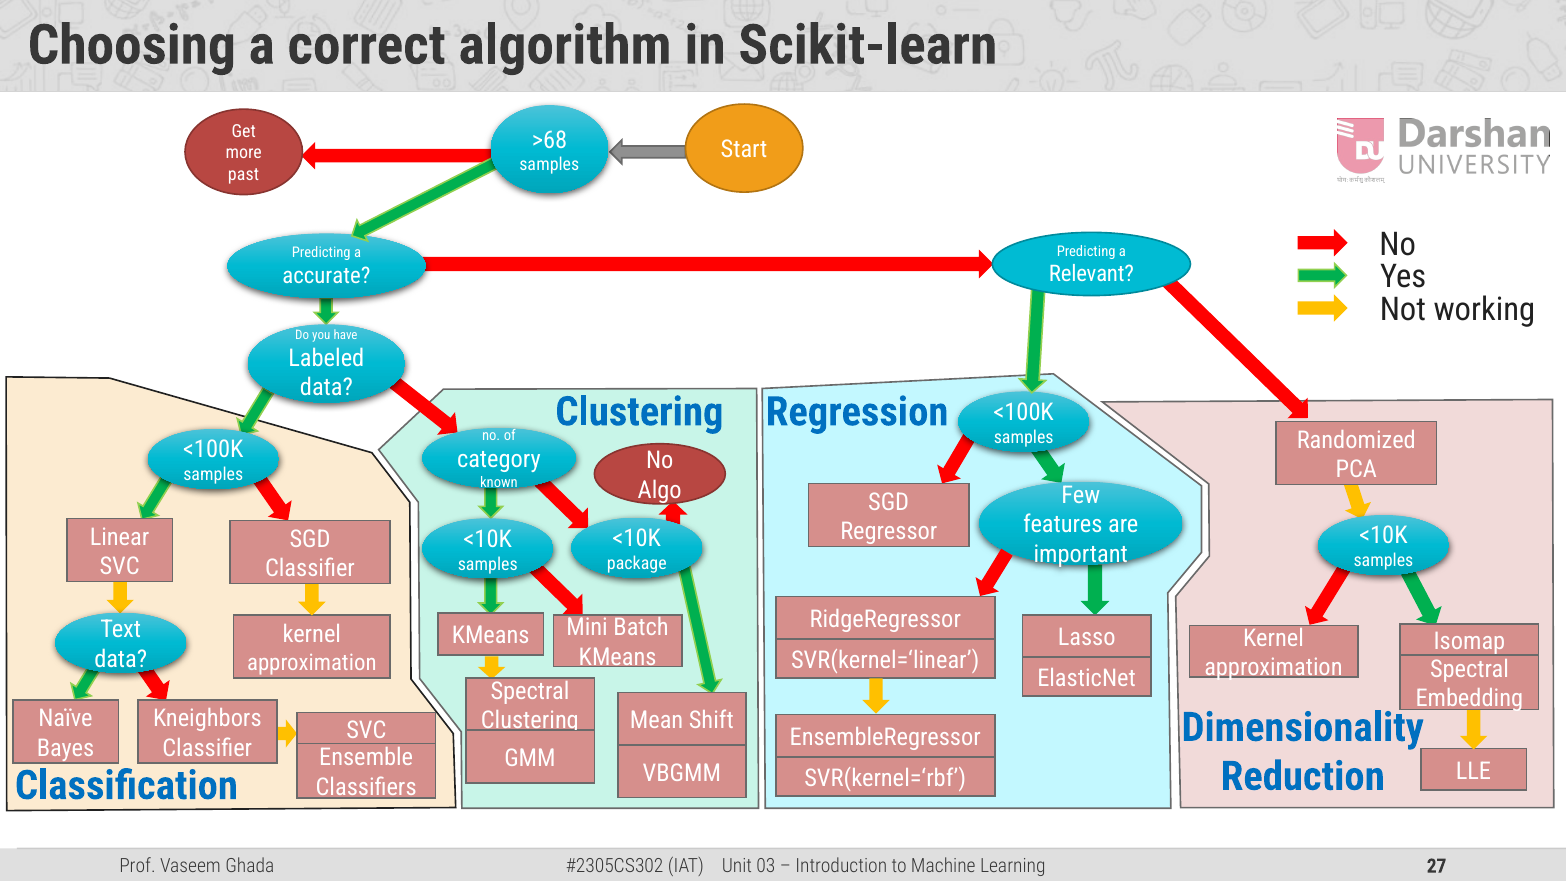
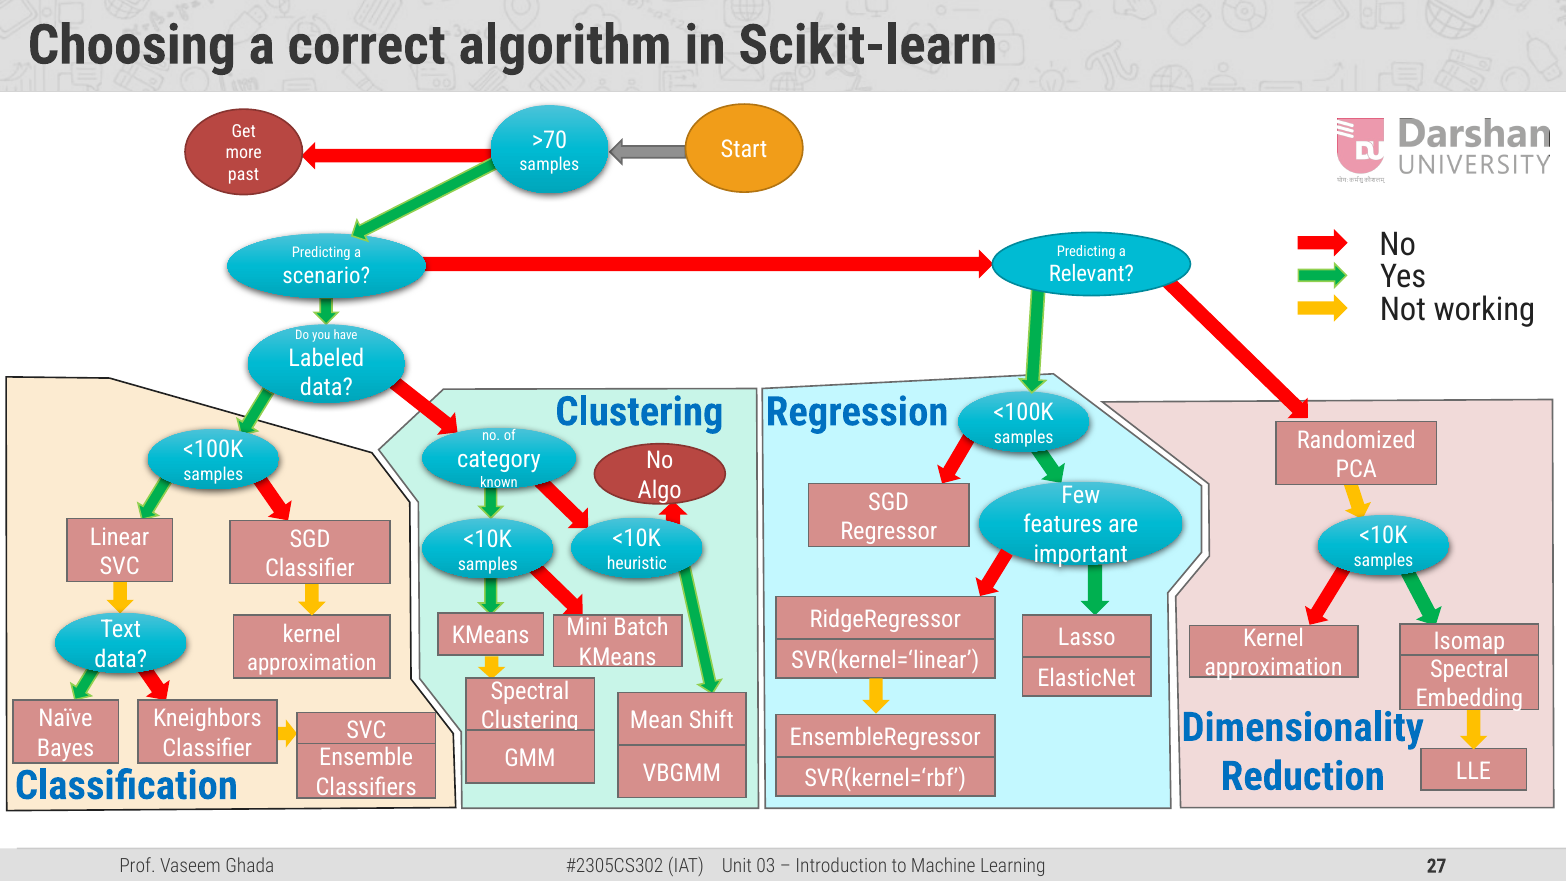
>68: >68 -> >70 (549, 140)
accurate: accurate -> scenario (326, 276)
package: package -> heuristic (637, 563)
